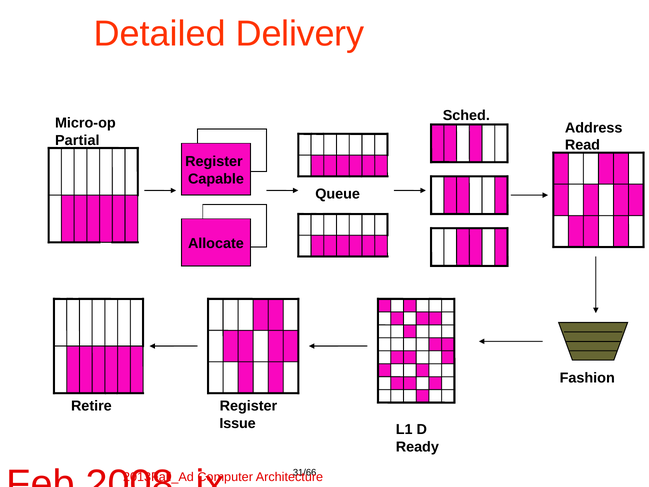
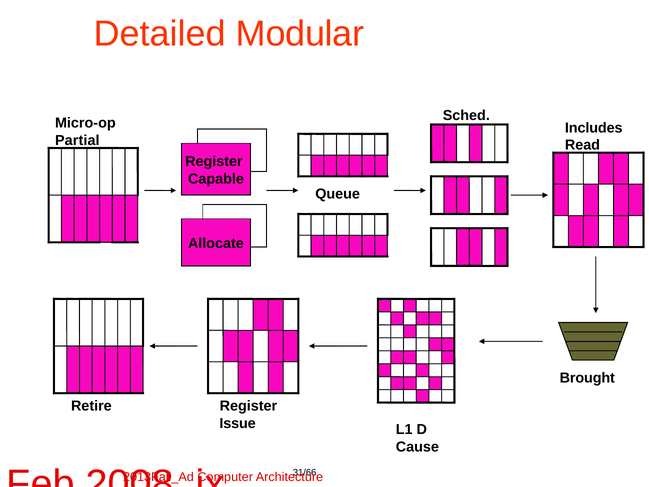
Delivery: Delivery -> Modular (300, 34)
Address: Address -> Includes (594, 128)
Fashion: Fashion -> Brought (587, 378)
Ready: Ready -> Cause (417, 447)
